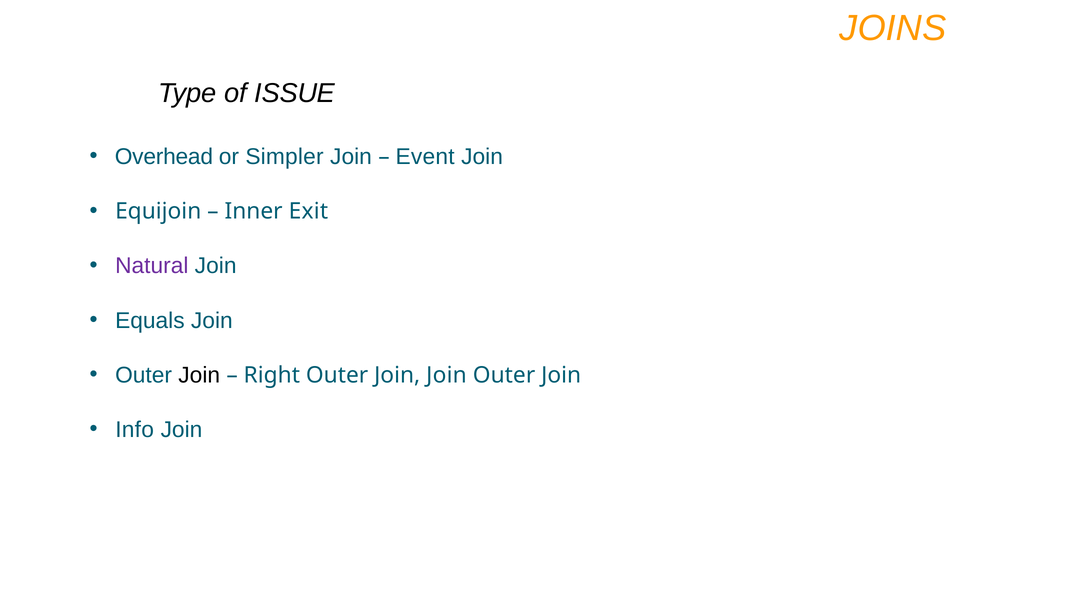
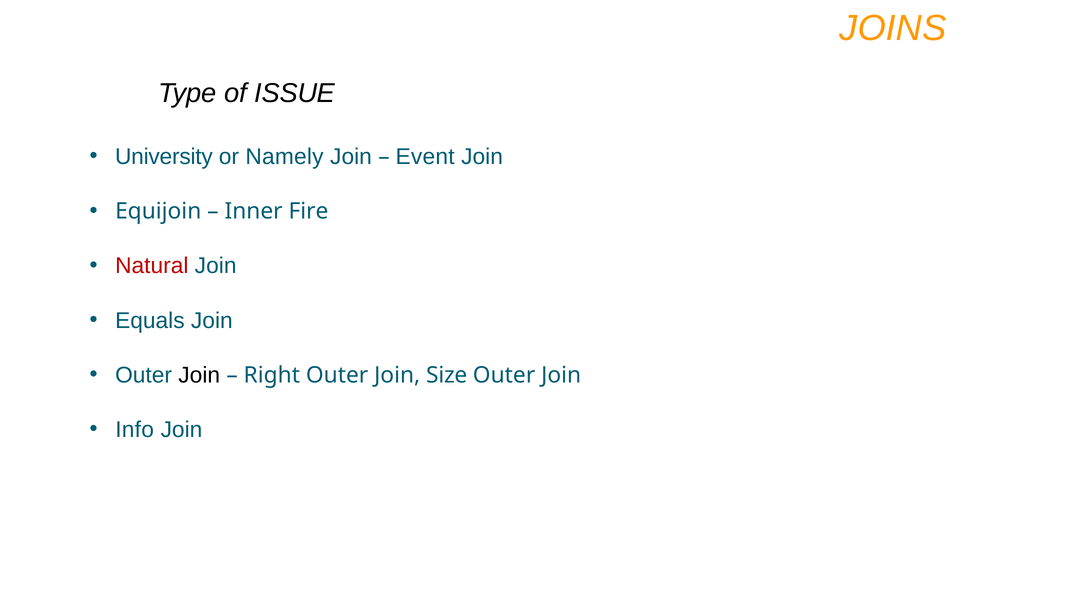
Overhead: Overhead -> University (164, 157)
Simpler: Simpler -> Namely (284, 157)
Exit: Exit -> Fire (309, 211)
Natural colour: purple -> red (152, 266)
Join Join: Join -> Size (447, 375)
